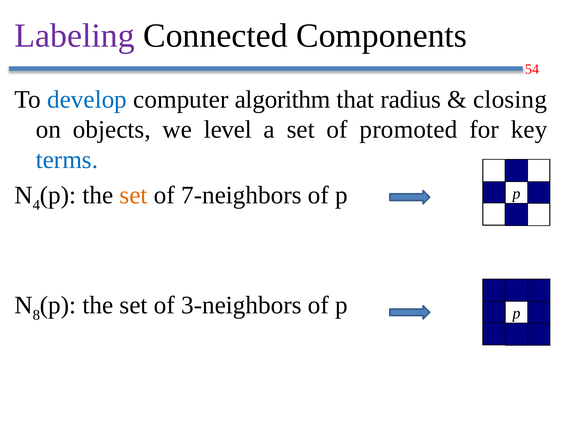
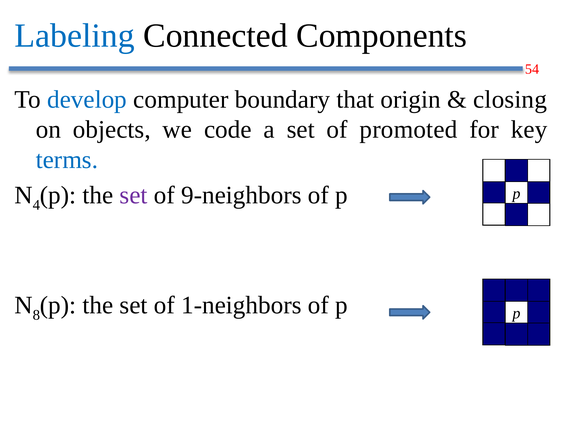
Labeling colour: purple -> blue (75, 36)
algorithm: algorithm -> boundary (283, 99)
radius: radius -> origin (411, 99)
level: level -> code (228, 130)
set colour: orange -> purple (134, 195)
7-neighbors: 7-neighbors -> 9-neighbors (241, 195)
3-neighbors: 3-neighbors -> 1-neighbors (241, 305)
